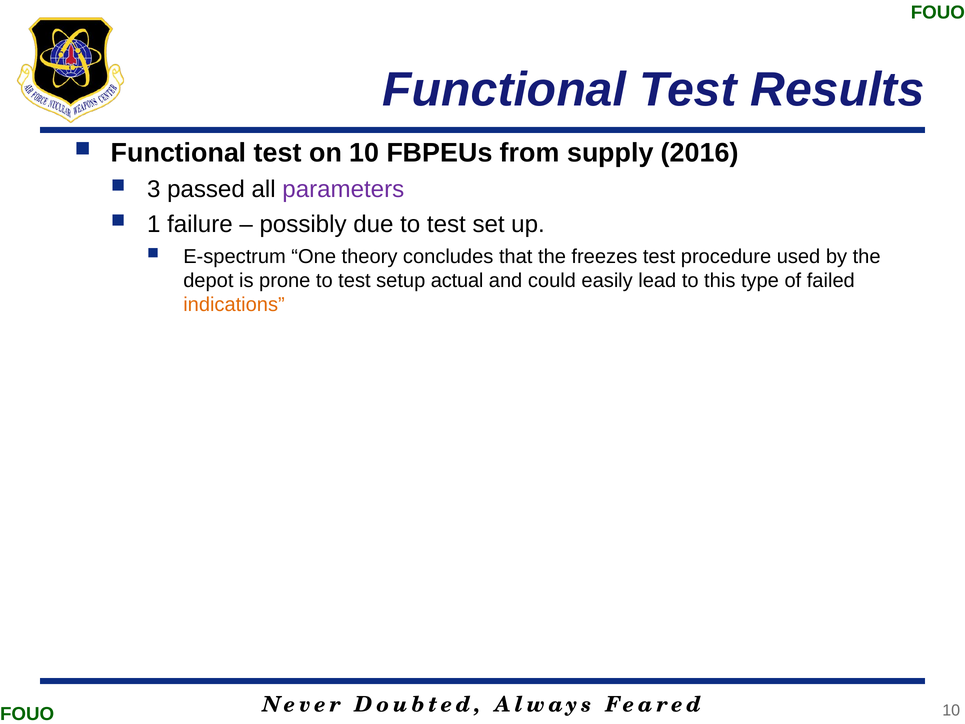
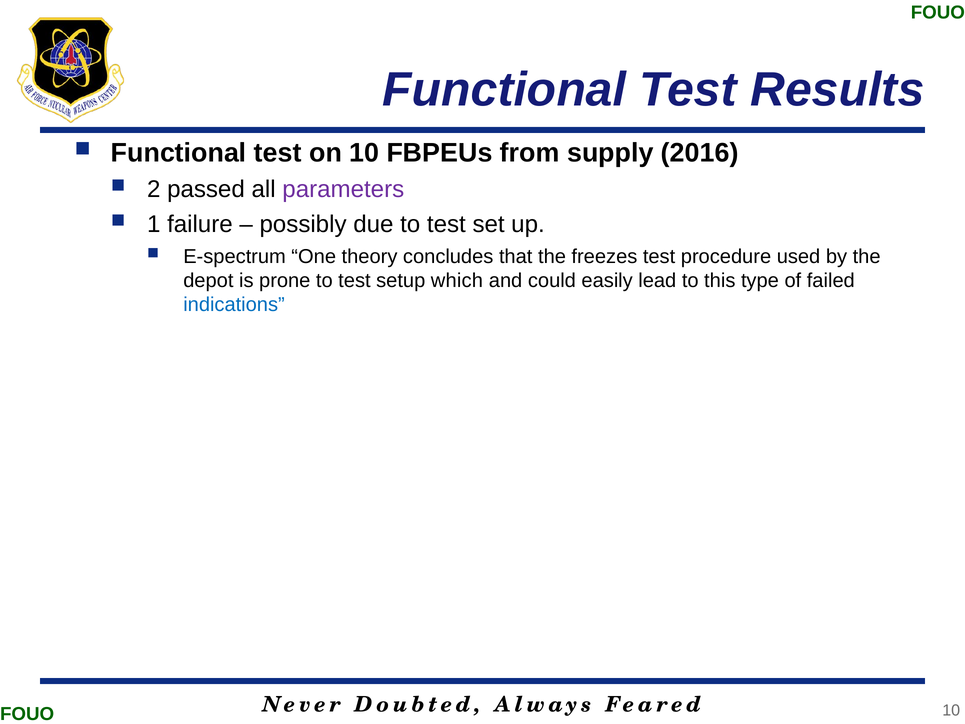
3: 3 -> 2 (154, 189)
actual: actual -> which (457, 280)
indications colour: orange -> blue (234, 305)
